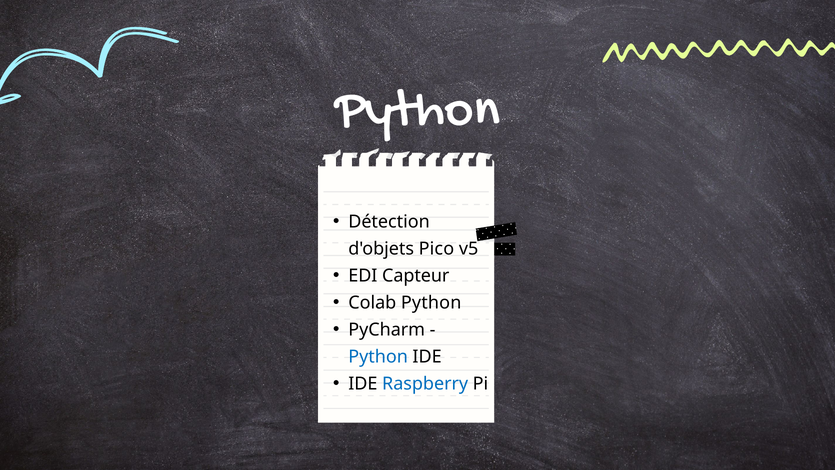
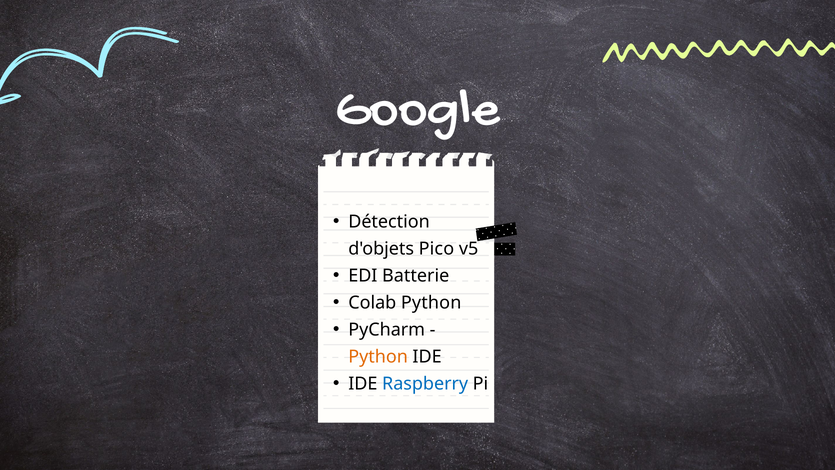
Python: Python -> Google (417, 105)
Capteur: Capteur -> Batterie (416, 276)
Python colour: blue -> orange (378, 356)
